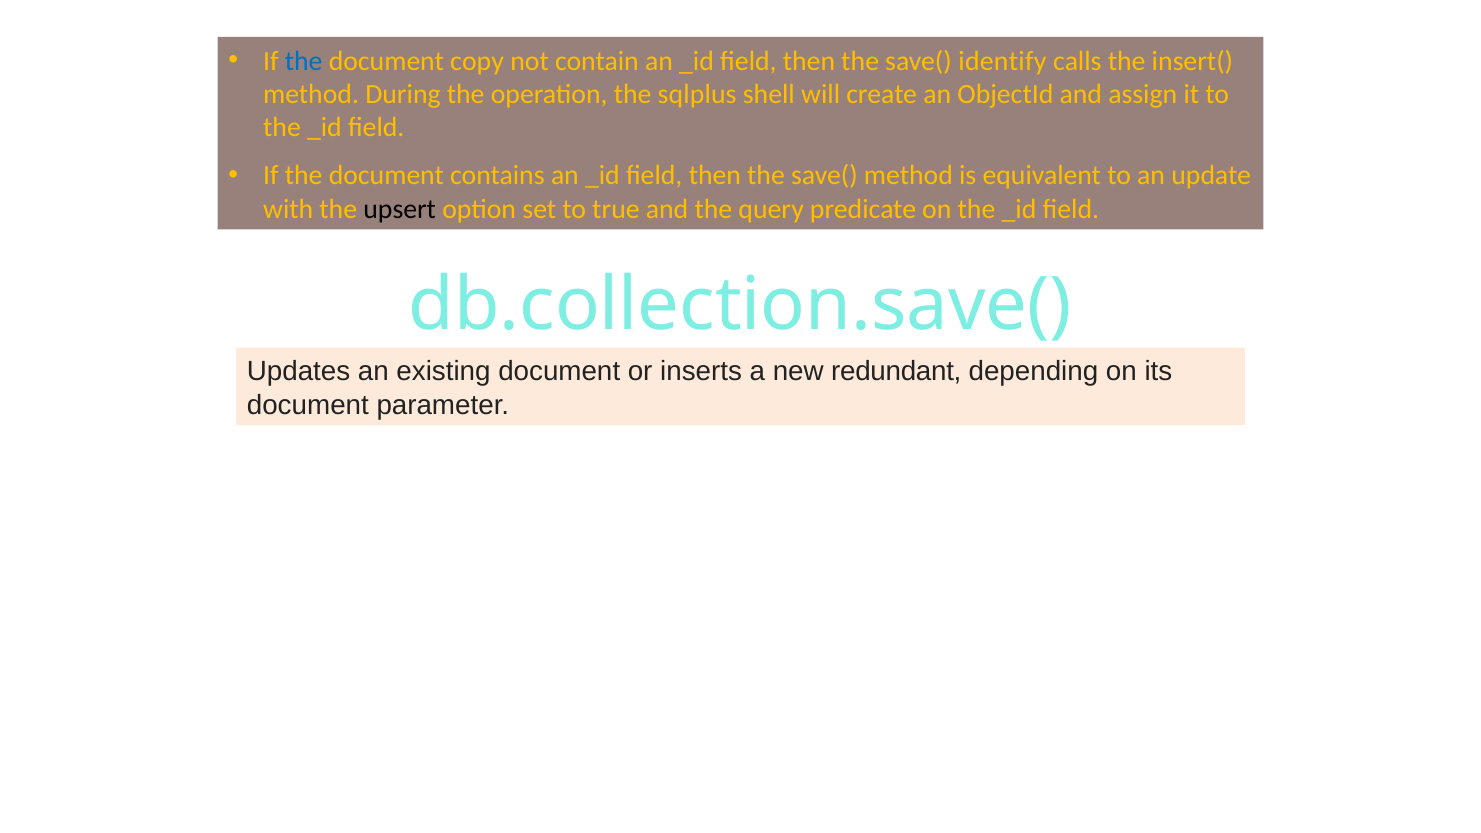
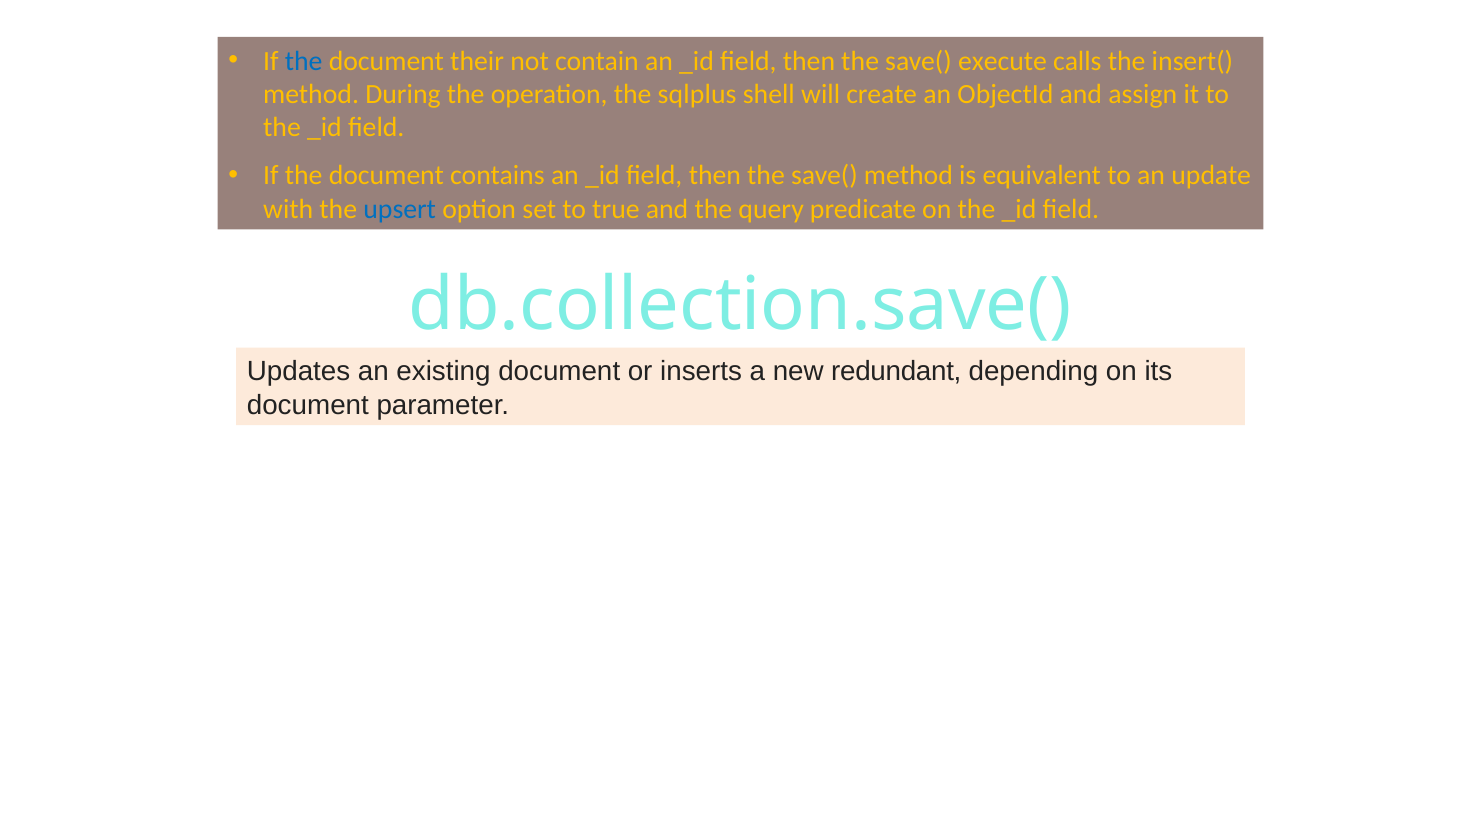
copy: copy -> their (477, 61)
identify: identify -> execute (1003, 61)
upsert colour: black -> blue (400, 209)
